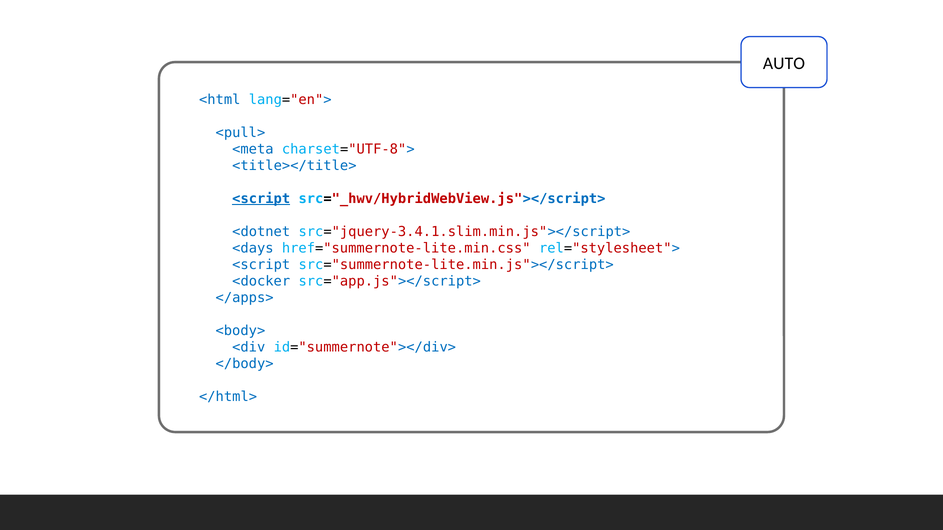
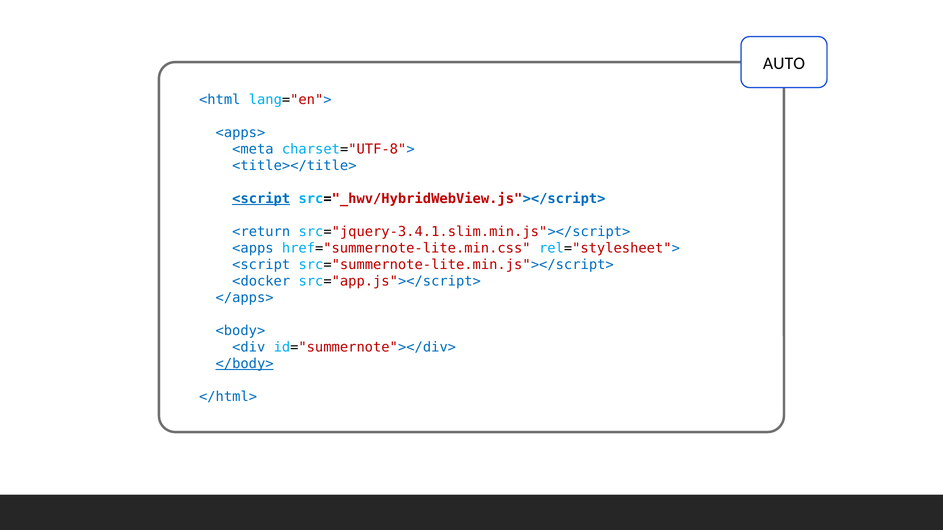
<pull>: <pull> -> <apps> (240, 133)
<dotnet: <dotnet -> <return (261, 232)
<days: <days -> <apps (253, 248)
</body> underline: none -> present (245, 364)
